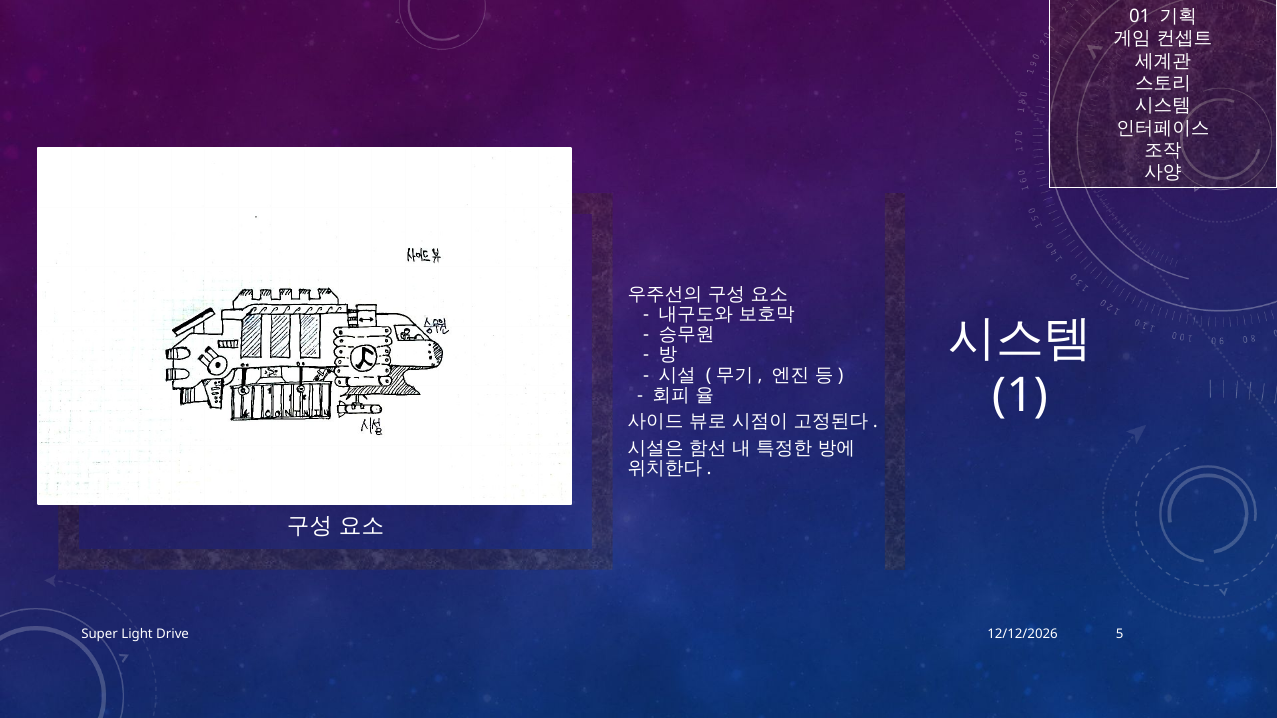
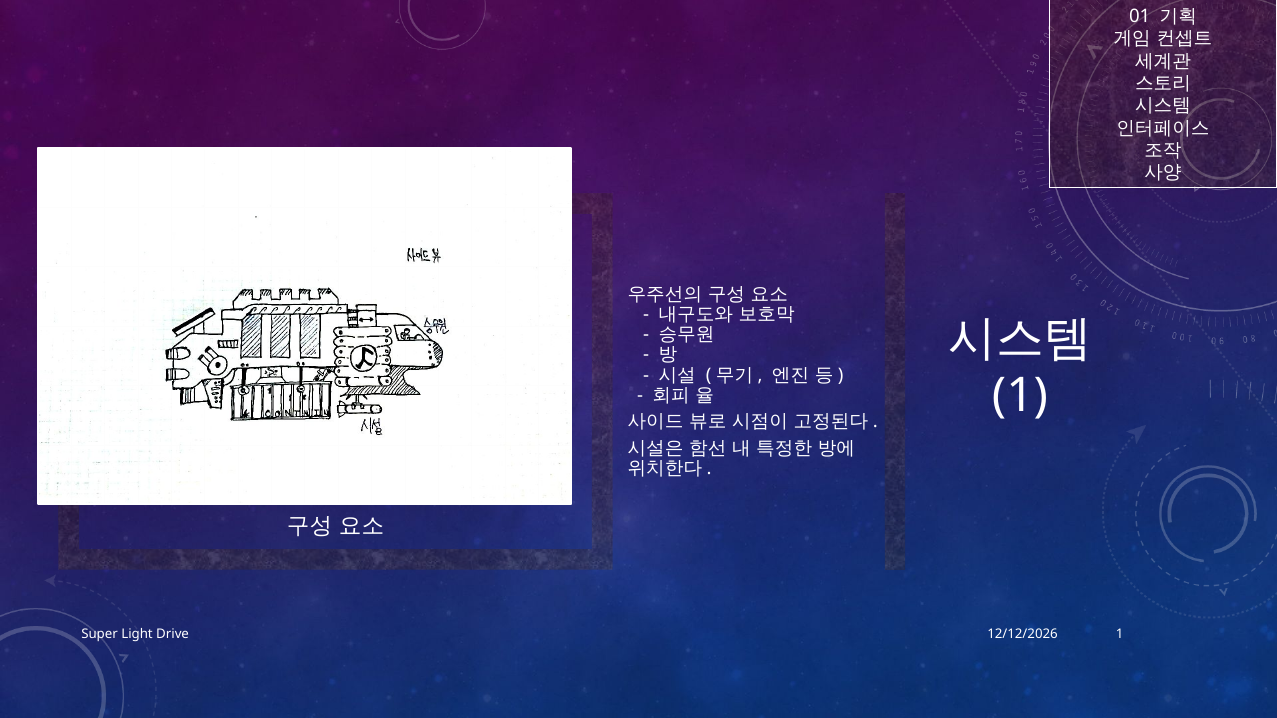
Drive 5: 5 -> 1 (1120, 635)
